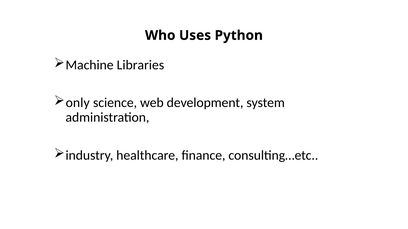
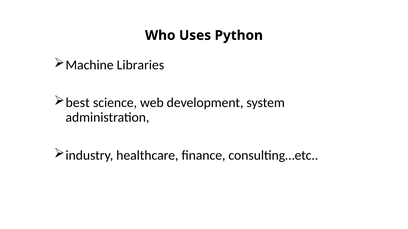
only: only -> best (78, 103)
